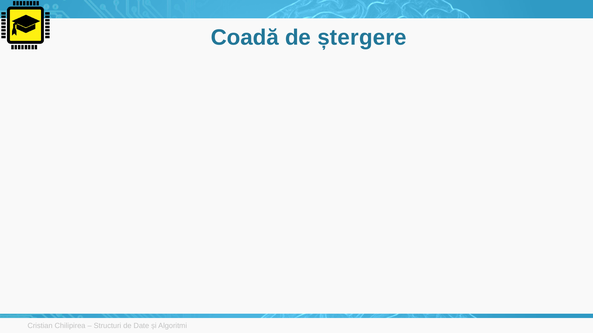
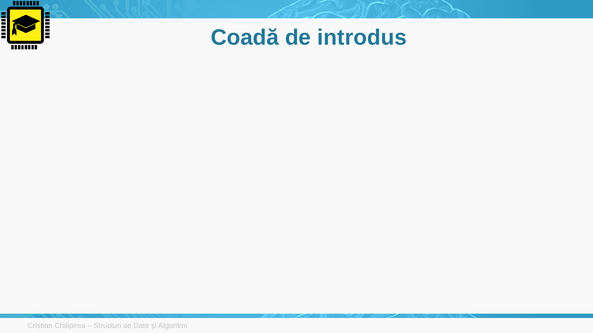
ștergere: ștergere -> introdus (362, 38)
